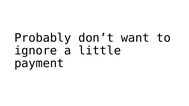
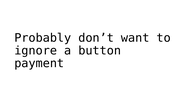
little: little -> button (100, 51)
